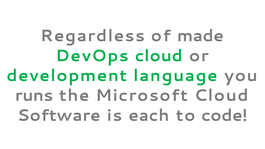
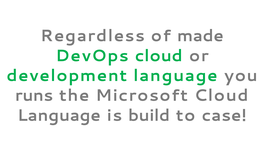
Software: Software -> Language (59, 115)
each: each -> build (149, 115)
code: code -> case (224, 115)
